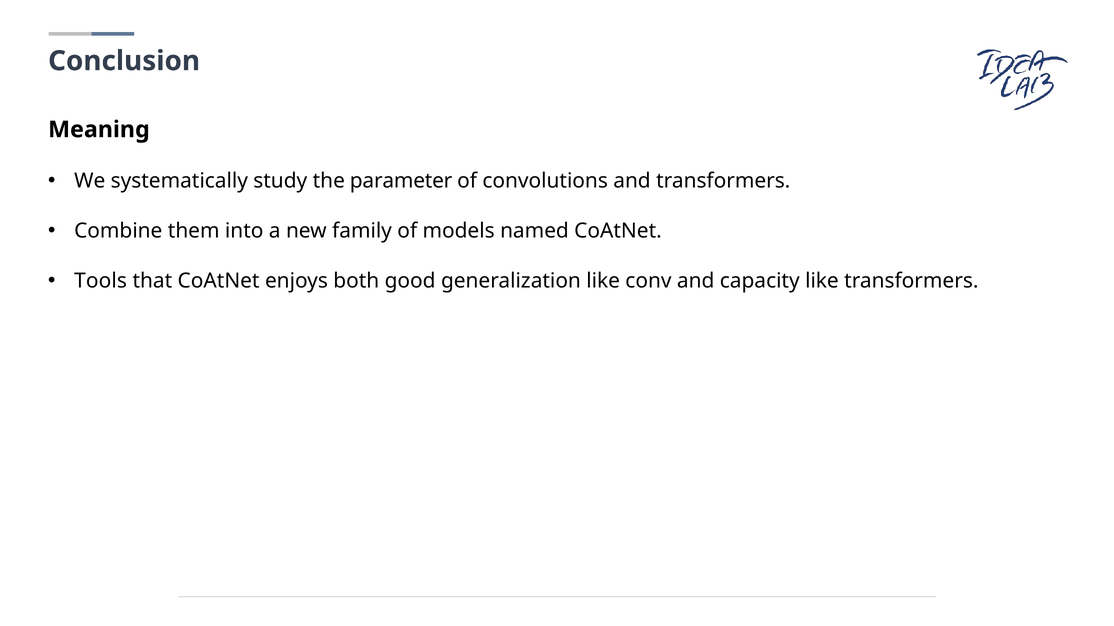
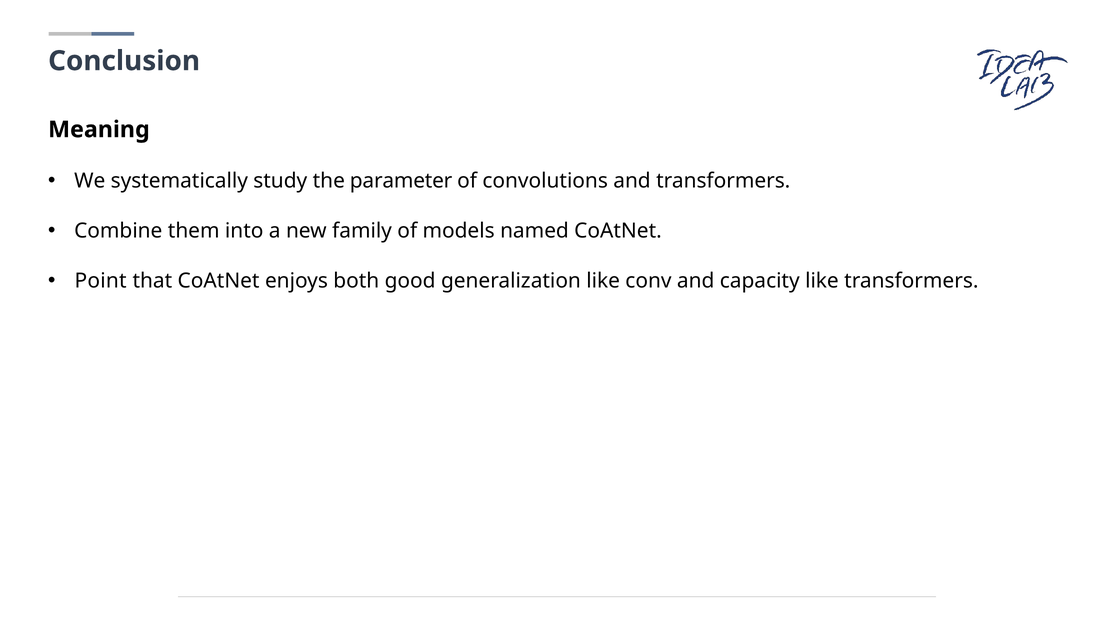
Tools: Tools -> Point (101, 281)
